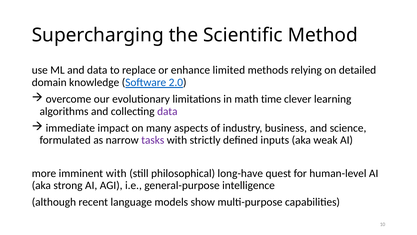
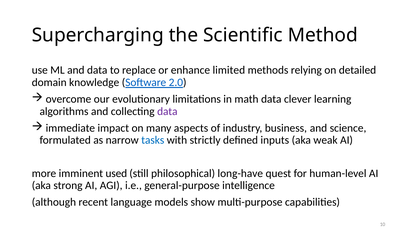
math time: time -> data (271, 99)
tasks colour: purple -> blue (153, 140)
imminent with: with -> used (116, 173)
